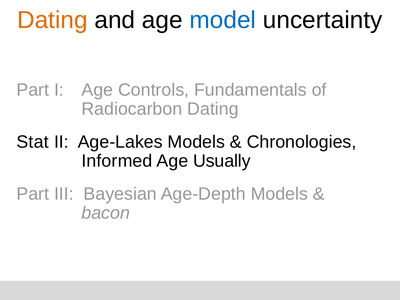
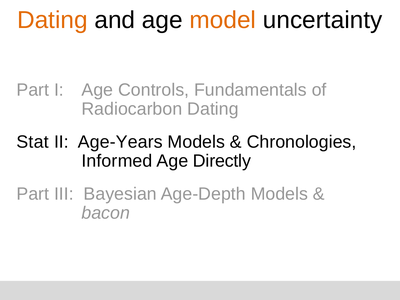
model colour: blue -> orange (223, 20)
Age-Lakes: Age-Lakes -> Age-Years (120, 142)
Usually: Usually -> Directly (222, 161)
